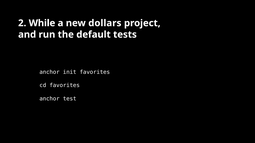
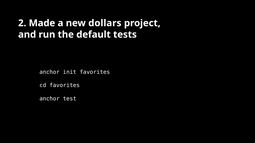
While: While -> Made (42, 23)
